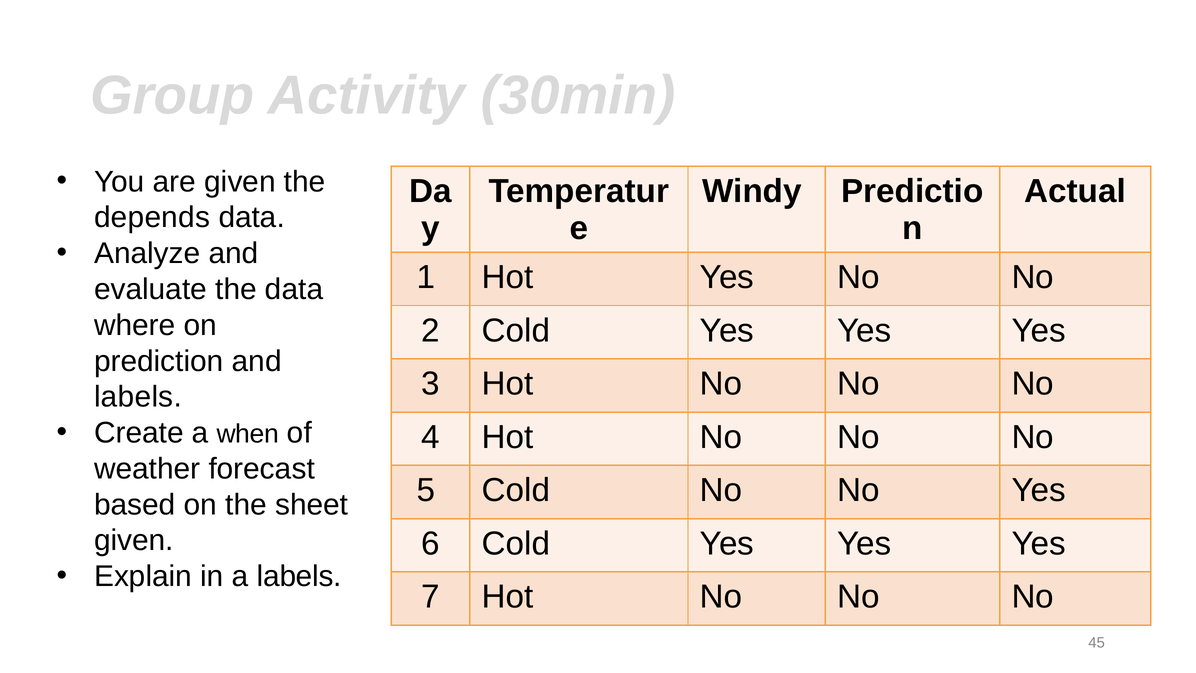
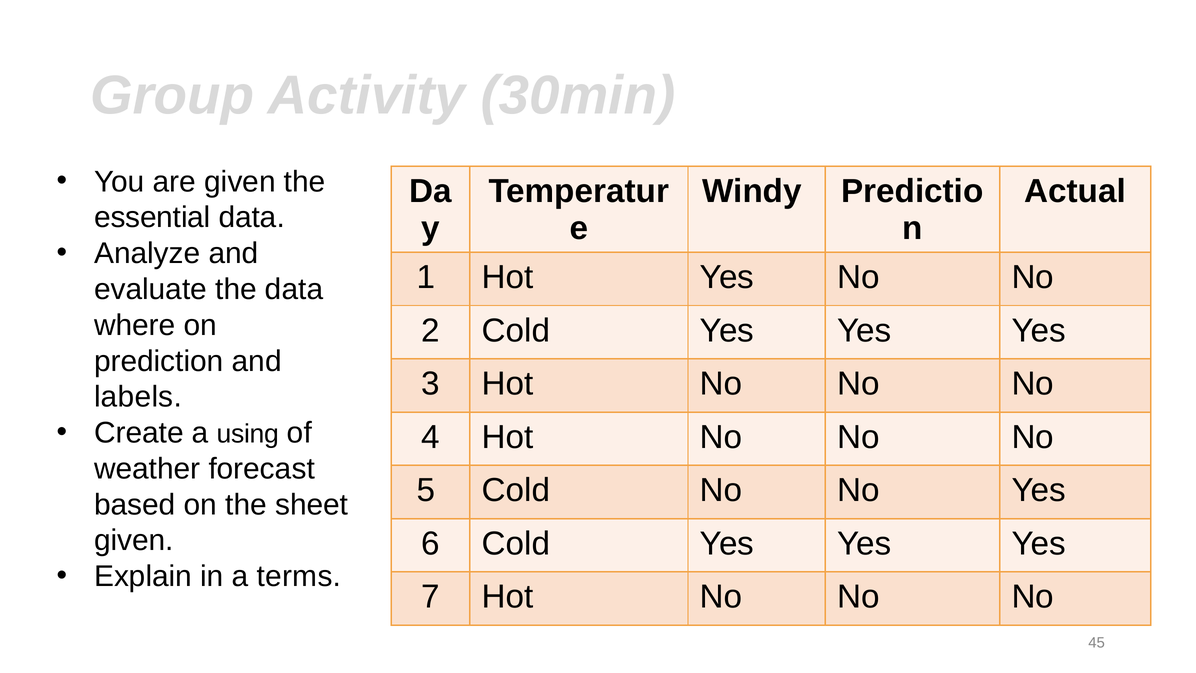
depends: depends -> essential (152, 218)
when: when -> using (248, 434)
a labels: labels -> terms (299, 576)
